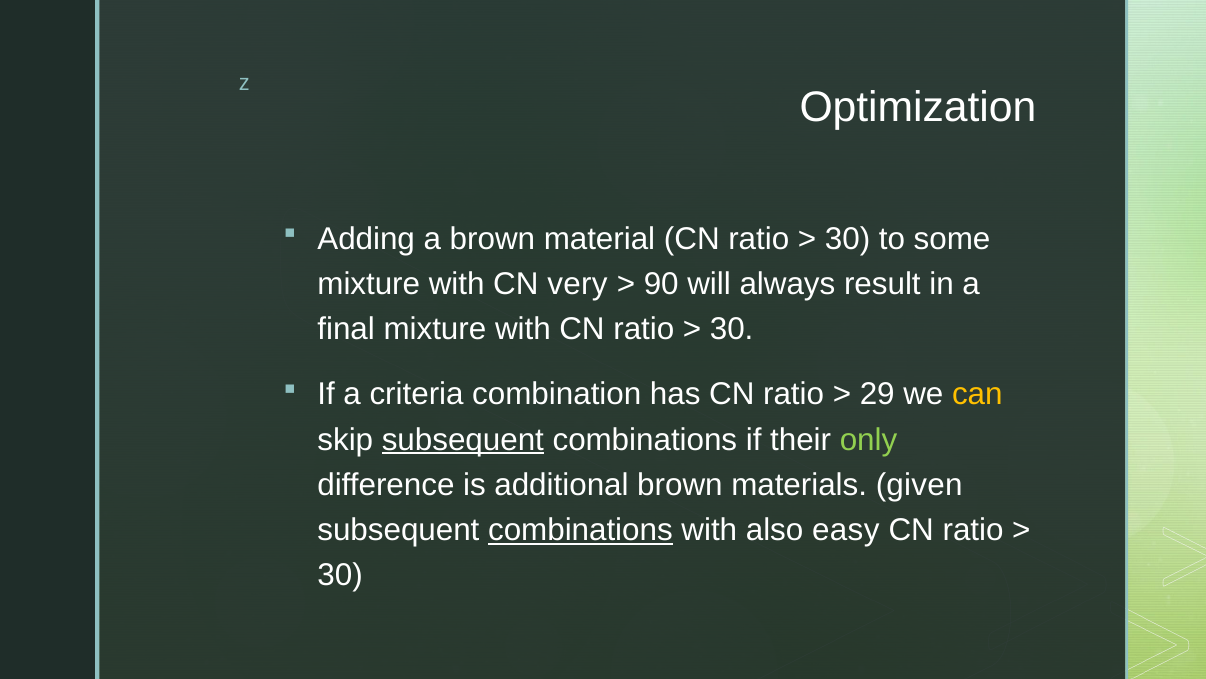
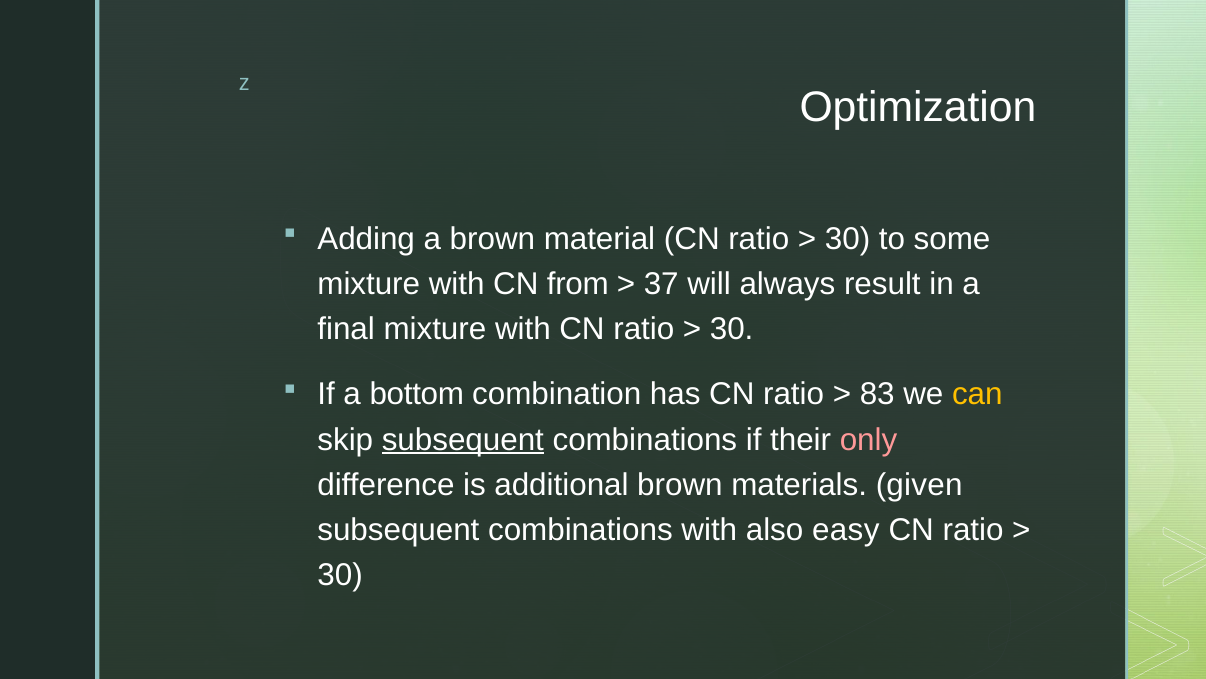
very: very -> from (578, 284)
90: 90 -> 37 (661, 284)
criteria: criteria -> bottom (417, 394)
29: 29 -> 83 (877, 394)
only colour: light green -> pink (869, 439)
combinations underline: present -> none (580, 530)
